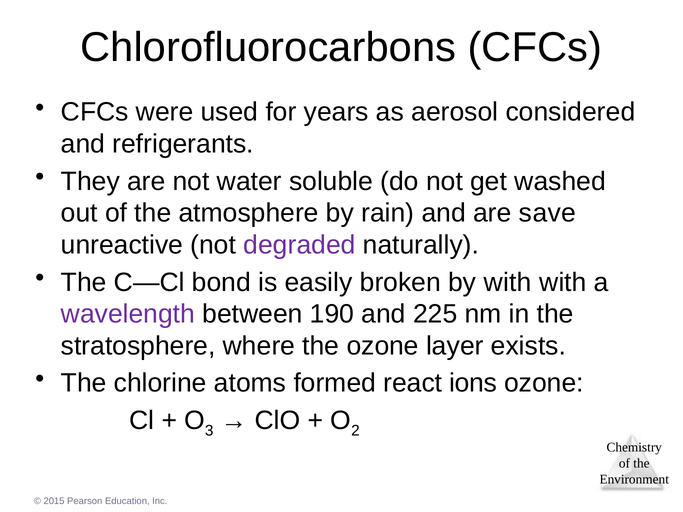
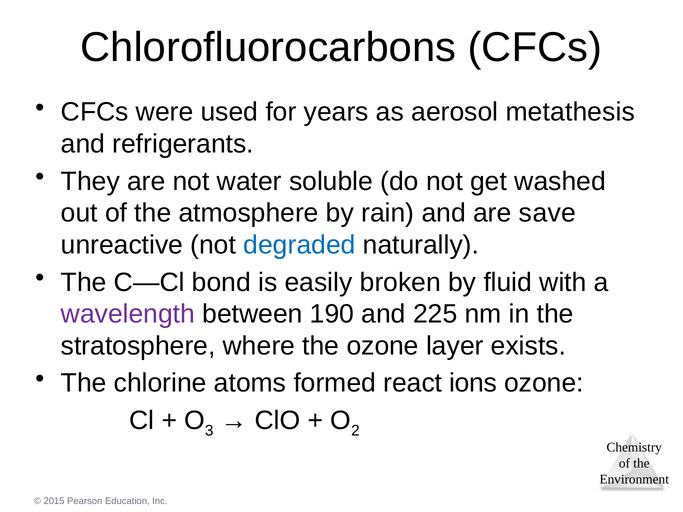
considered: considered -> metathesis (570, 112)
degraded colour: purple -> blue (299, 245)
by with: with -> fluid (508, 282)
